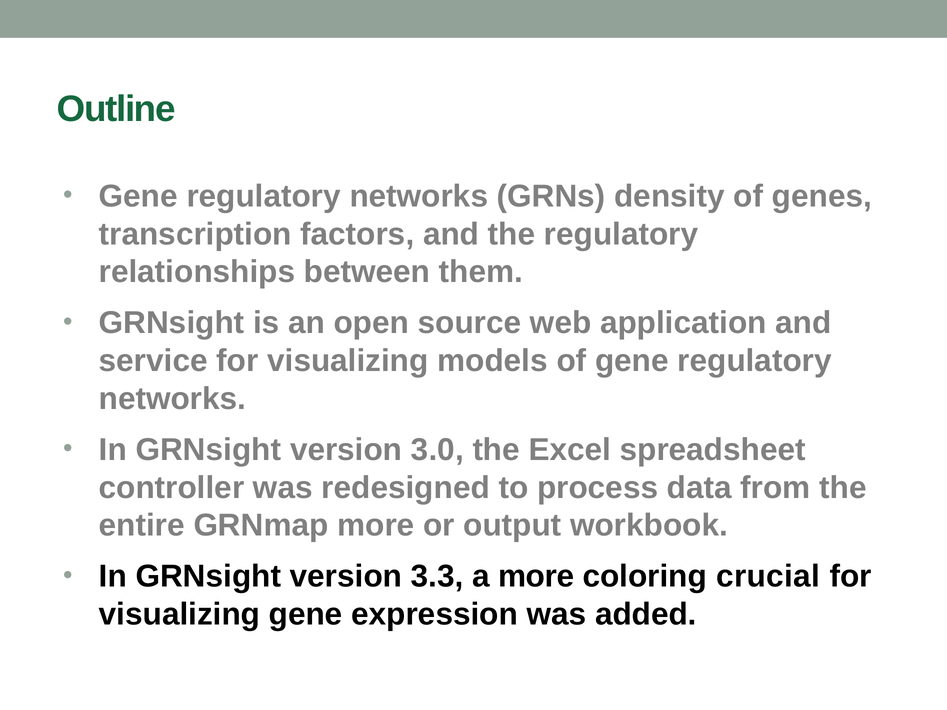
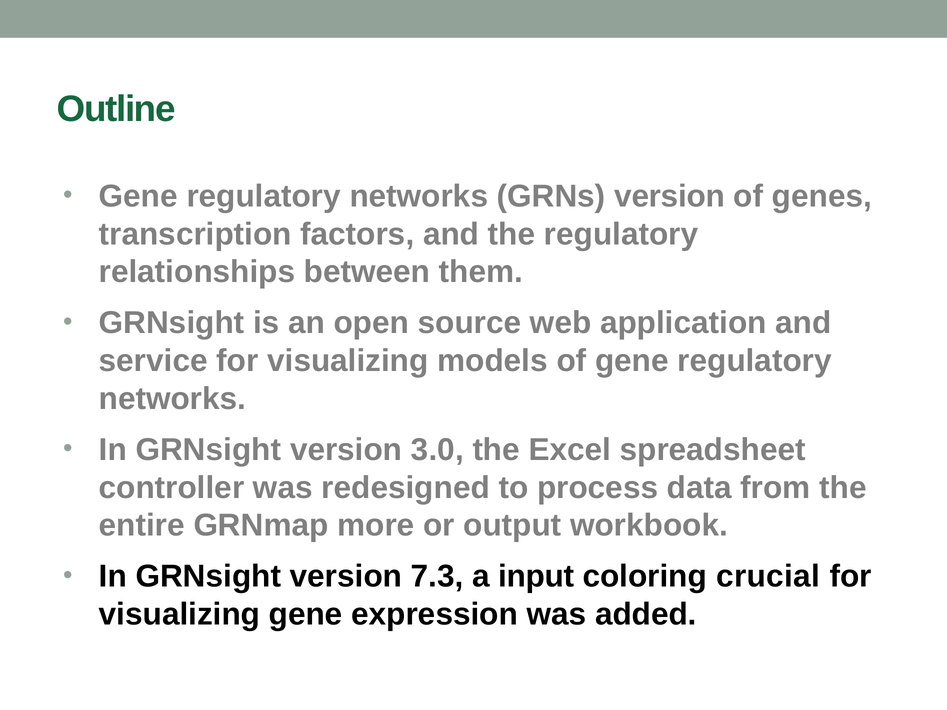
GRNs density: density -> version (670, 196)
3.3: 3.3 -> 7.3 (437, 577)
a more: more -> input (536, 577)
